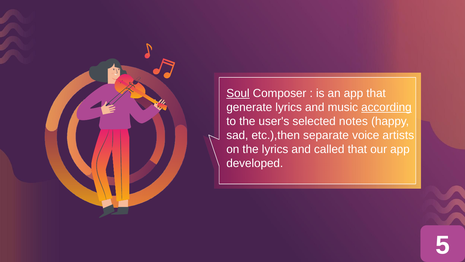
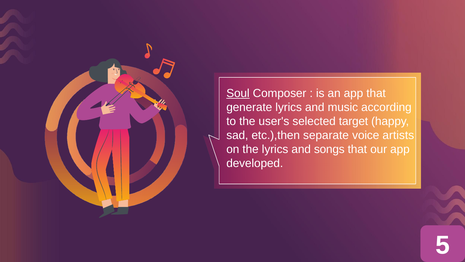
according underline: present -> none (386, 107)
notes: notes -> target (353, 121)
called: called -> songs (329, 149)
